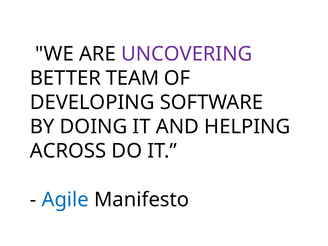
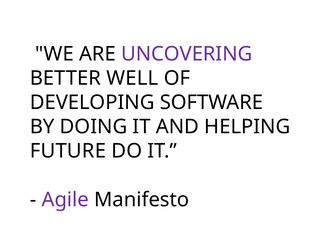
TEAM: TEAM -> WELL (132, 78)
ACROSS: ACROSS -> FUTURE (68, 151)
Agile colour: blue -> purple (65, 200)
